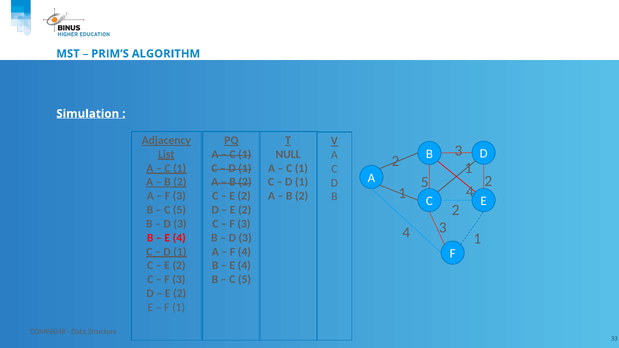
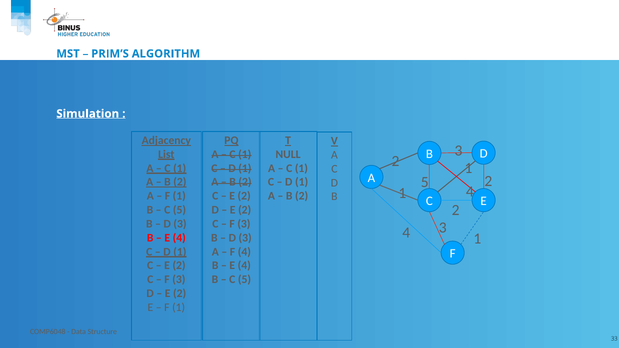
3: 3 -> 1 (179, 196)
